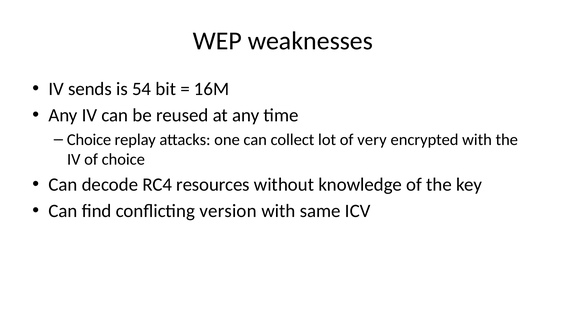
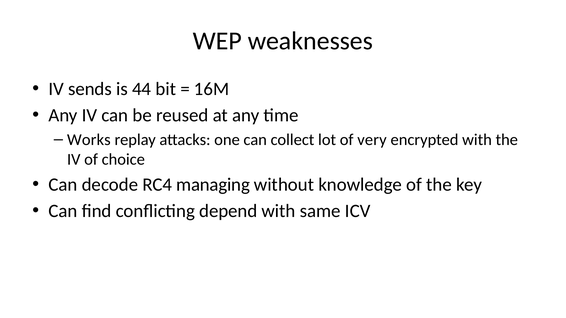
54: 54 -> 44 (142, 89)
Choice: Choice -> Works (89, 140)
resources: resources -> managing (213, 185)
version: version -> depend (228, 211)
